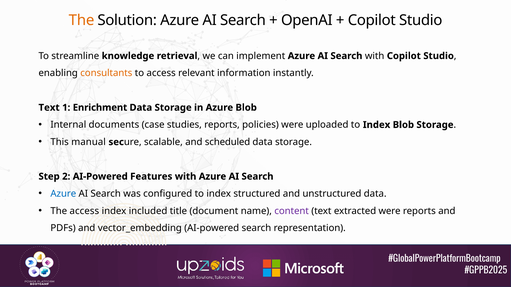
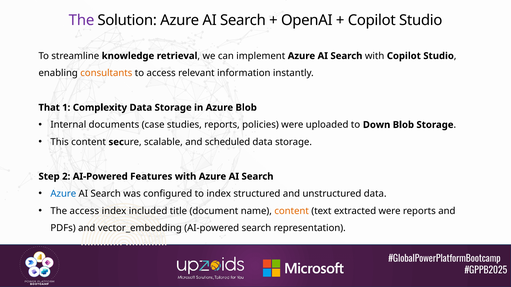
The colour: orange -> purple (82, 20)
Text: Text -> That (49, 108)
Enrichment: Enrichment -> Complexity (100, 108)
uploaded to Index: Index -> Down (377, 125)
This manual: manual -> content (89, 142)
content colour: purple -> orange (292, 211)
